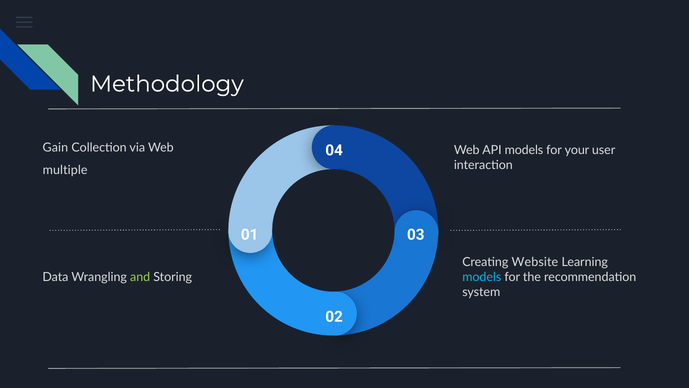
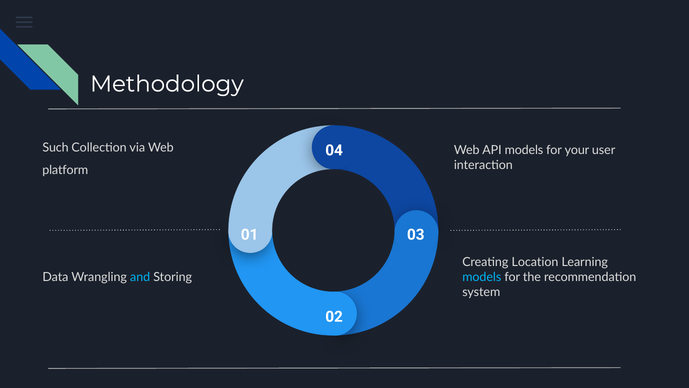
Gain: Gain -> Such (55, 148)
multiple: multiple -> platform (65, 170)
Website: Website -> Location (535, 262)
and colour: light green -> light blue (140, 277)
